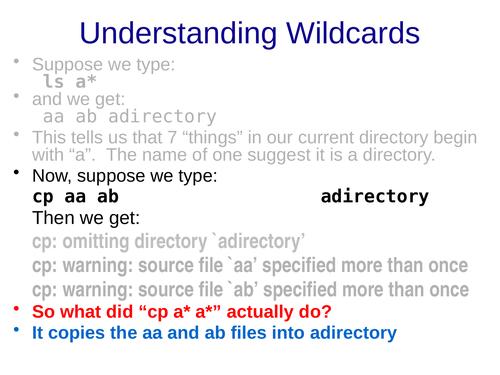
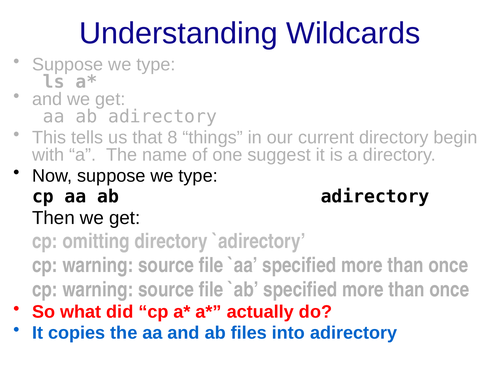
7: 7 -> 8 (173, 137)
